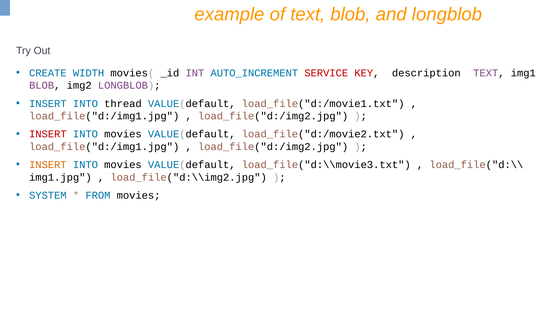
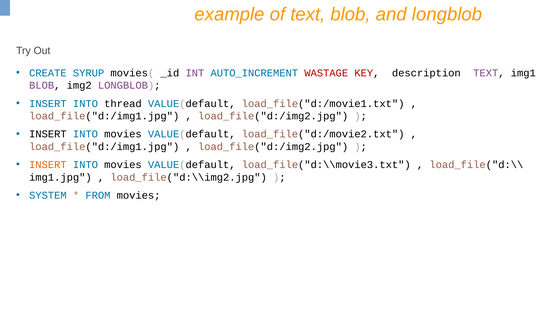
WIDTH: WIDTH -> SYRUP (89, 73)
SERVICE: SERVICE -> WASTAGE (326, 73)
INSERT colour: red -> black (48, 134)
